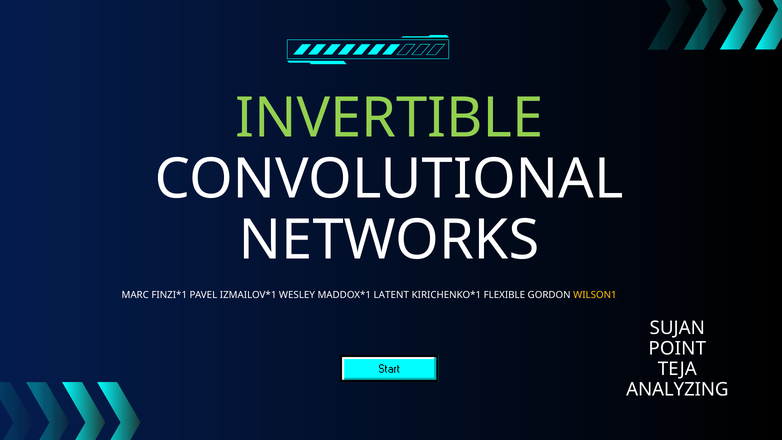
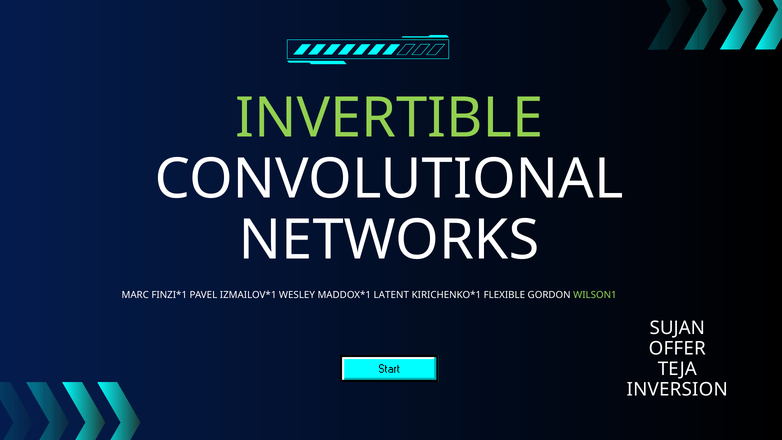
WILSON1 colour: yellow -> light green (595, 295)
POINT: POINT -> OFFER (677, 349)
ANALYZING: ANALYZING -> INVERSION (677, 390)
